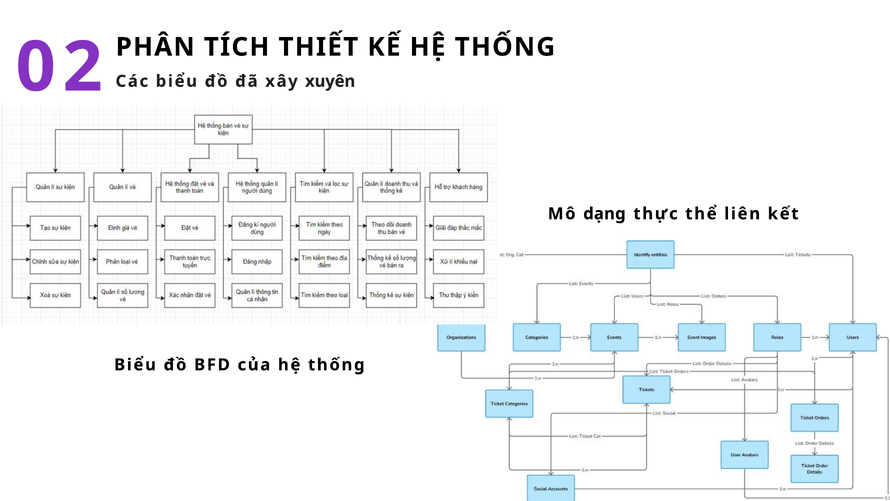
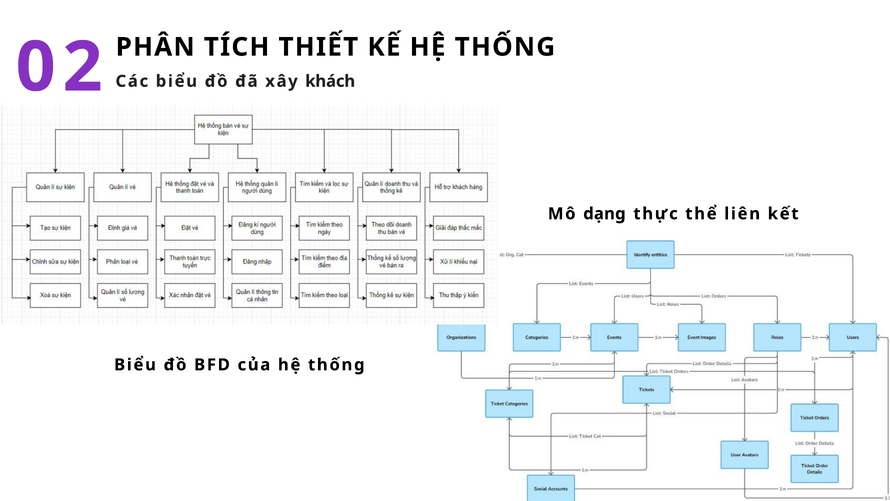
xuyên: xuyên -> khách (330, 81)
